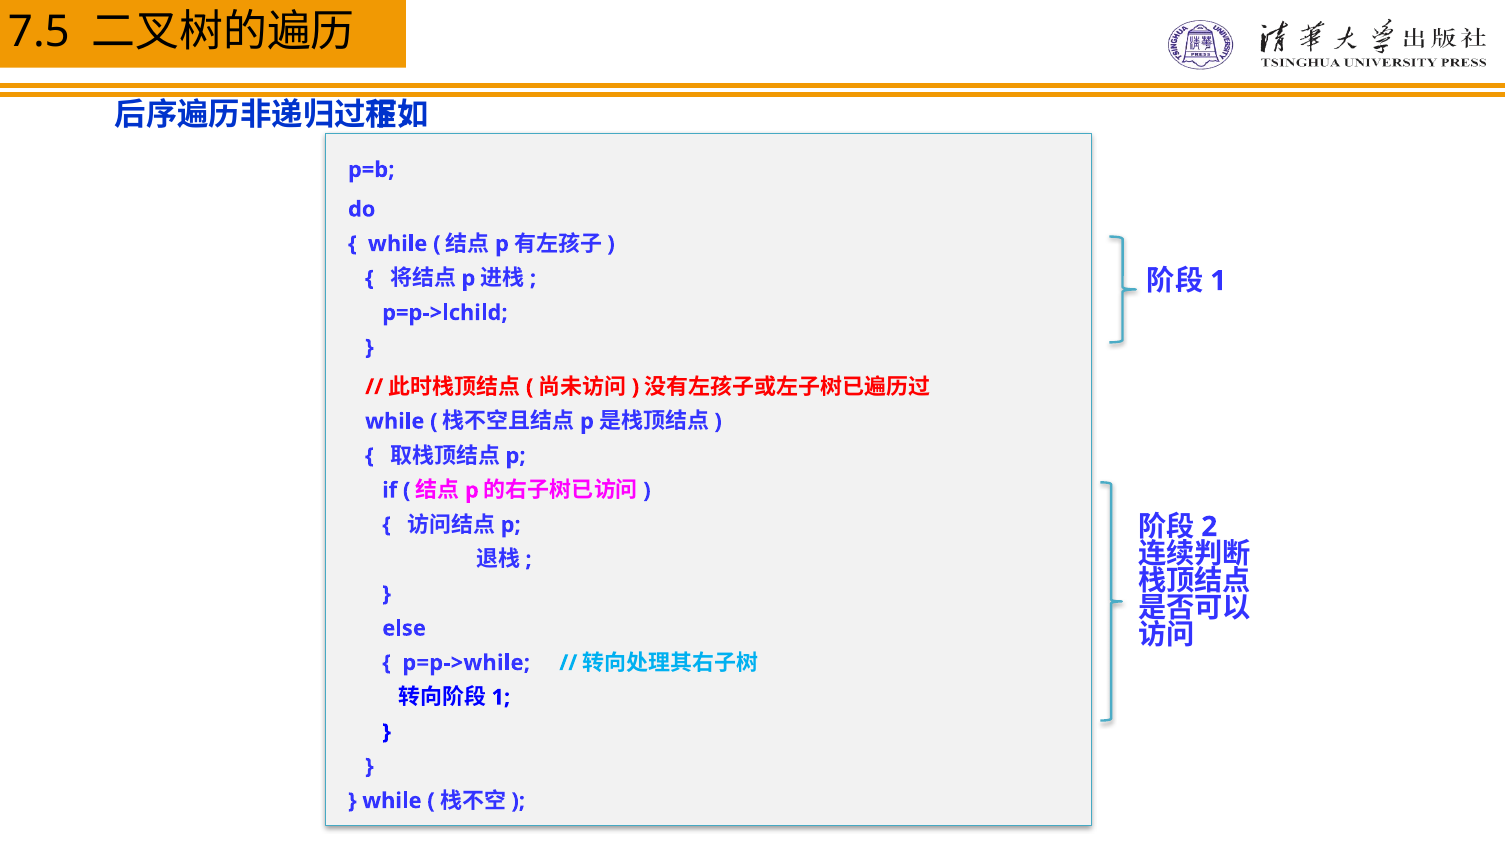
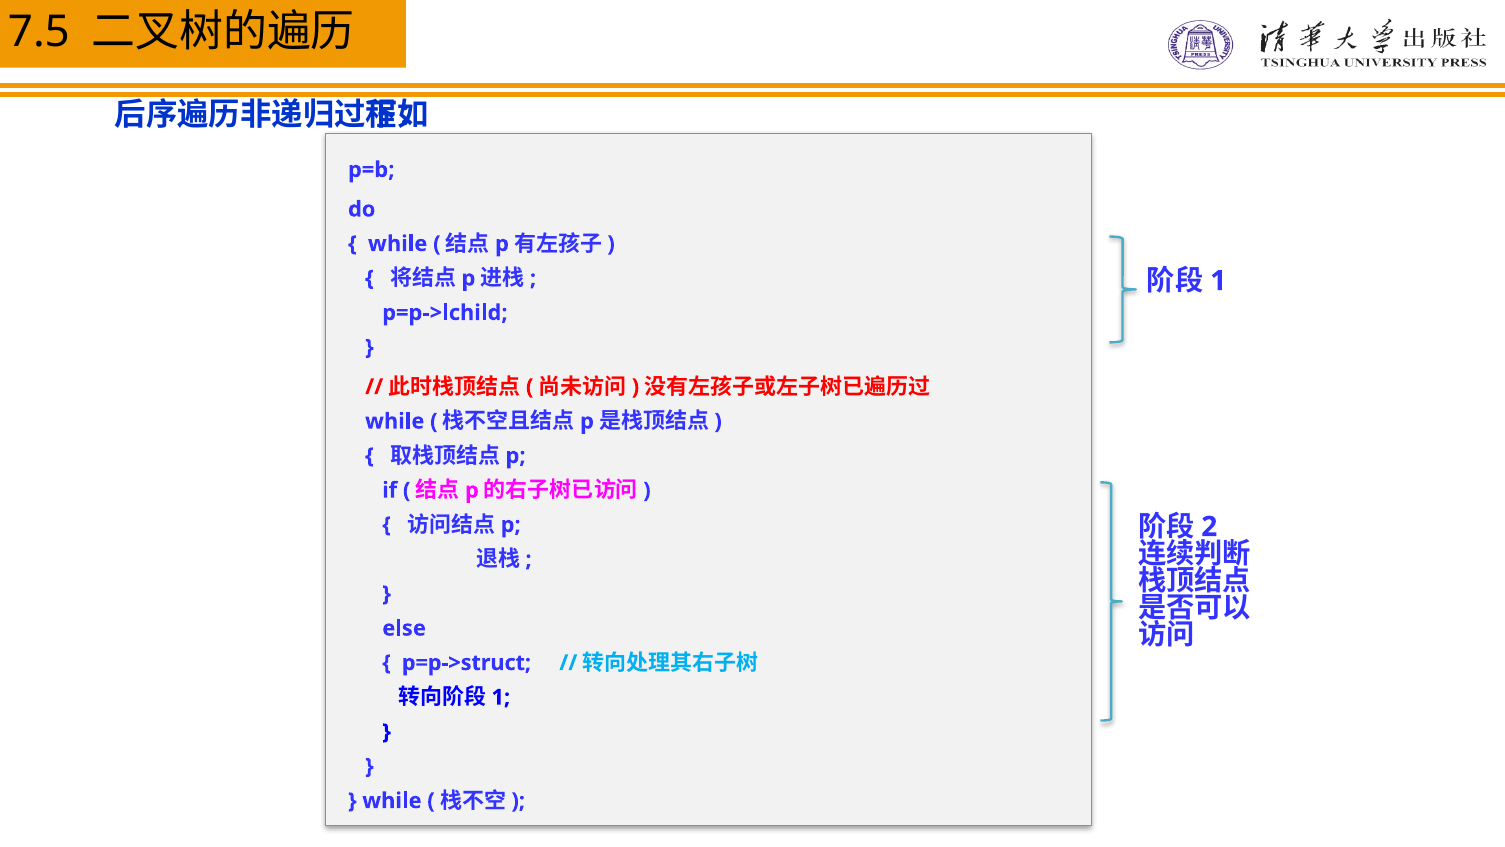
p=p->while: p=p->while -> p=p->struct (466, 662)
